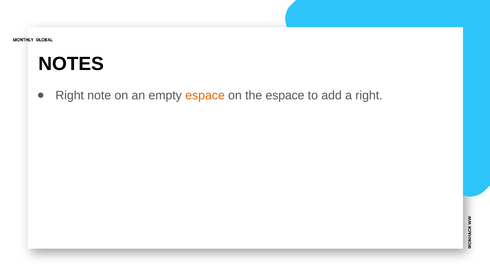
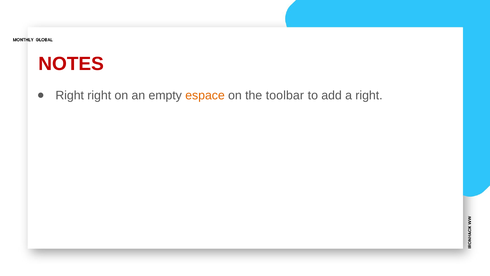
NOTES colour: black -> red (71, 64)
Right note: note -> right (99, 95)
the espace: espace -> toolbar (285, 95)
